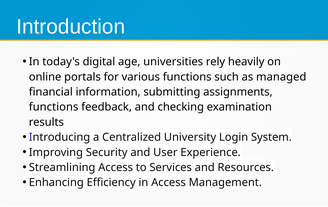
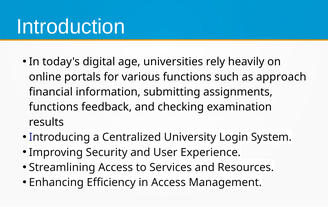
managed: managed -> approach (281, 77)
